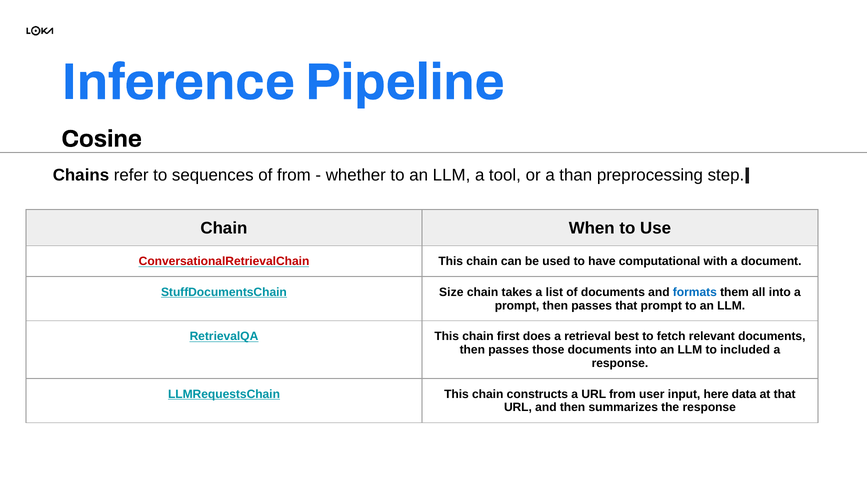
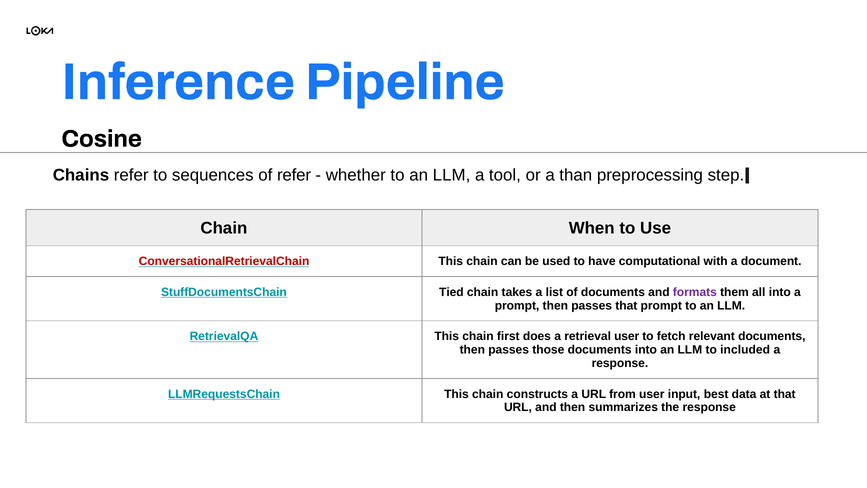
of from: from -> refer (294, 175)
Size: Size -> Tied (451, 292)
formats colour: blue -> purple (695, 292)
retrieval best: best -> user (627, 336)
here: here -> best (716, 394)
